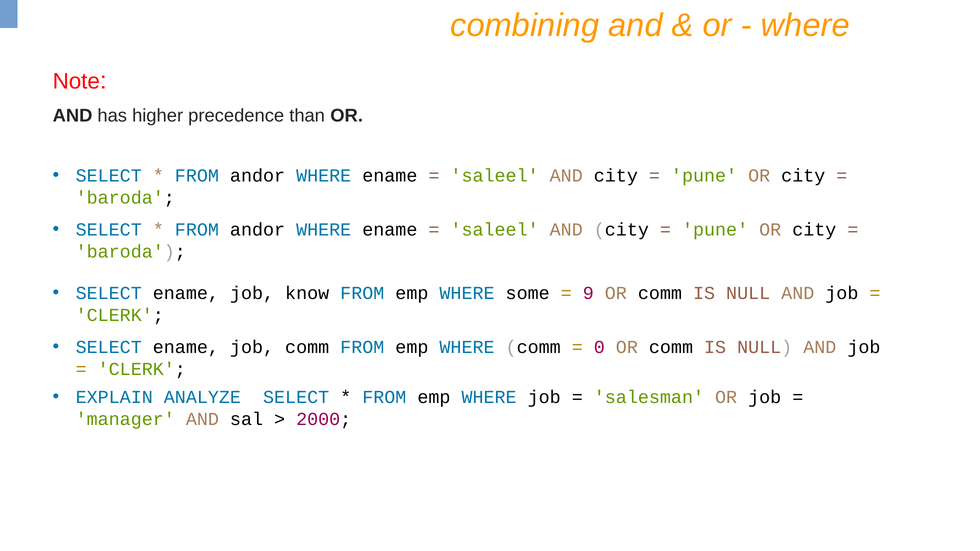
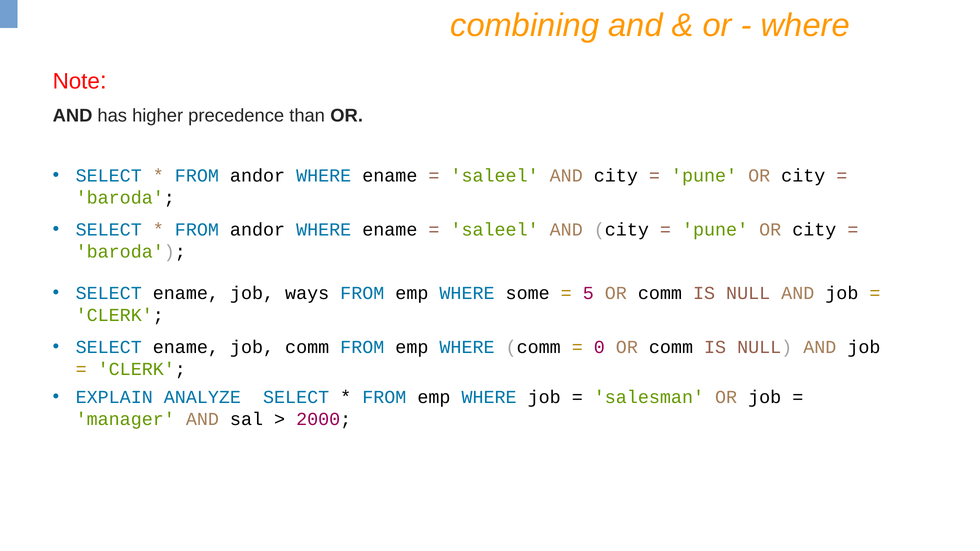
know: know -> ways (307, 293)
9: 9 -> 5 (588, 293)
